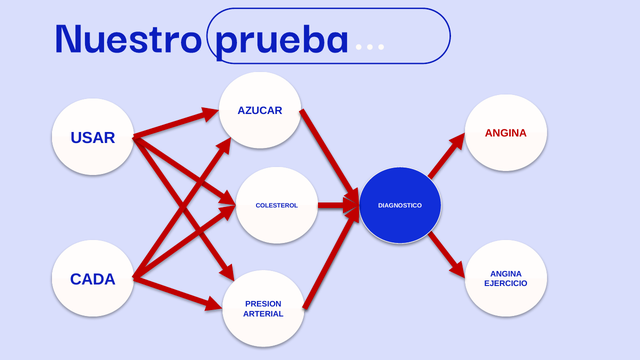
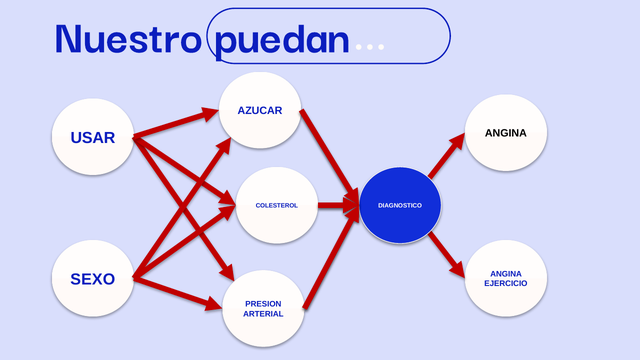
prueba: prueba -> puedan (282, 36)
ANGINA colour: red -> black (506, 133)
CADA: CADA -> SEXO (93, 279)
